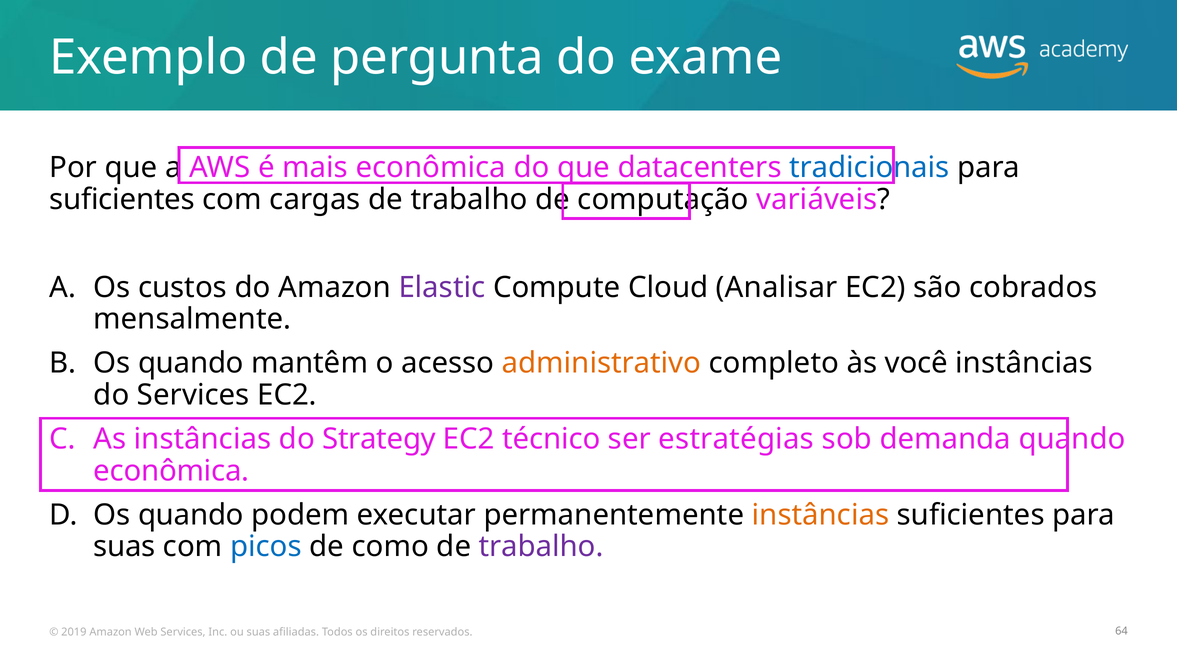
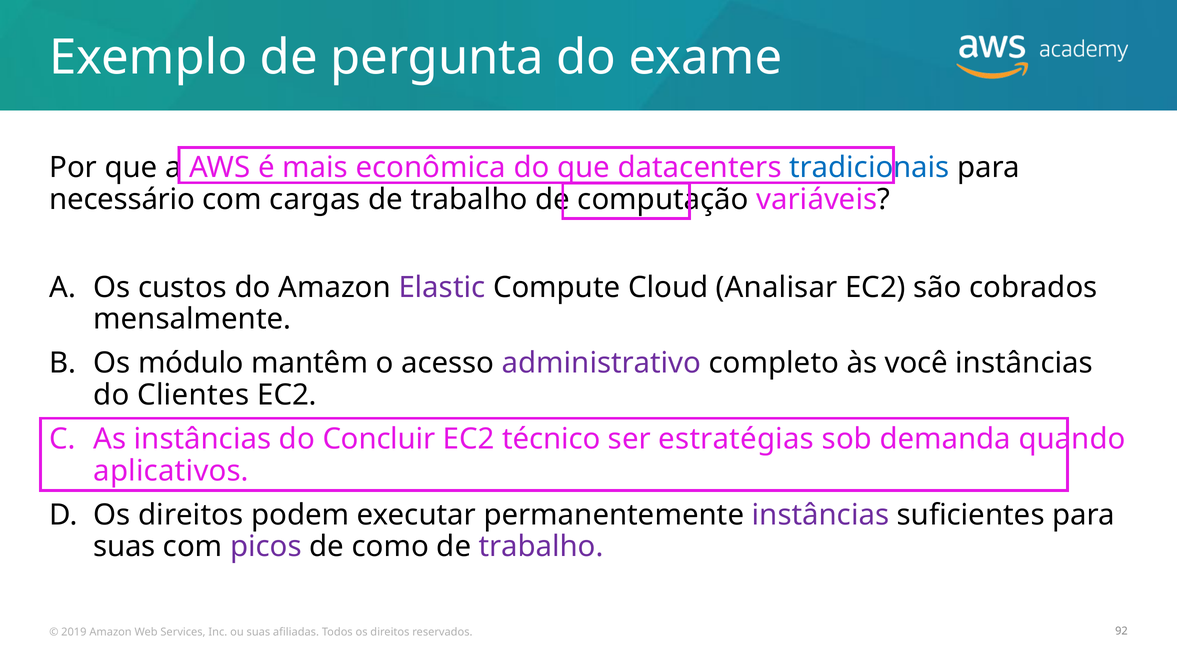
suficientes: suficientes -> necessário (122, 199)
quando: quando -> módulo (191, 363)
administrativo colour: orange -> purple (602, 363)
do Services: Services -> Clientes (193, 395)
Strategy: Strategy -> Concluir (379, 439)
econômica: econômica -> aplicativos (171, 471)
quando: quando -> direitos (191, 515)
instâncias colour: orange -> purple (821, 515)
picos colour: blue -> purple (266, 547)
64: 64 -> 92 (1121, 631)
